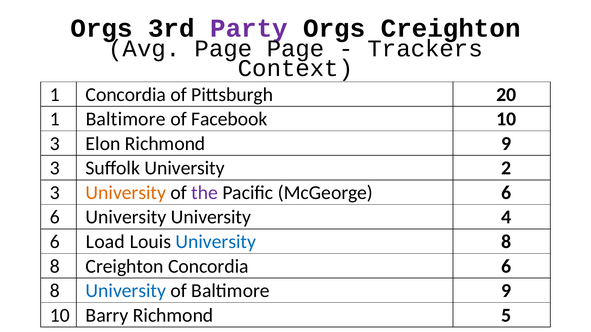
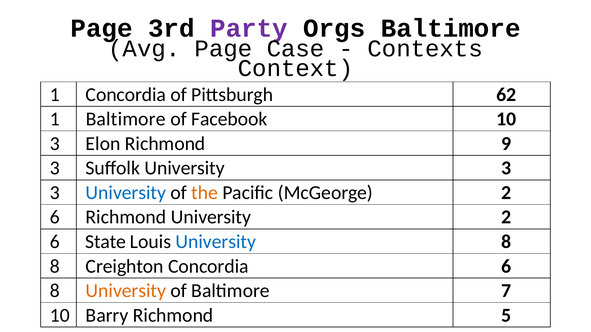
Orgs: Orgs -> Page (102, 28)
Orgs Creighton: Creighton -> Baltimore (451, 28)
Page Page: Page -> Case (296, 49)
Trackers: Trackers -> Contexts (425, 49)
20: 20 -> 62 (506, 95)
University 2: 2 -> 3 (506, 168)
University colour: orange -> blue (126, 193)
the colour: purple -> orange (205, 193)
McGeorge 6: 6 -> 2 (506, 193)
6 University: University -> Richmond (126, 217)
University 4: 4 -> 2 (506, 217)
Load: Load -> State (106, 242)
University colour: blue -> orange (126, 291)
Baltimore 9: 9 -> 7 (506, 291)
